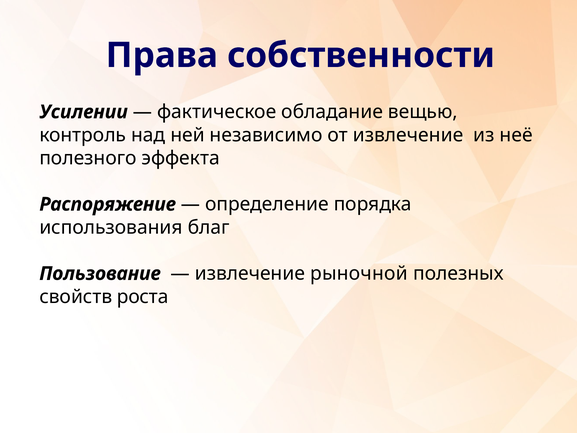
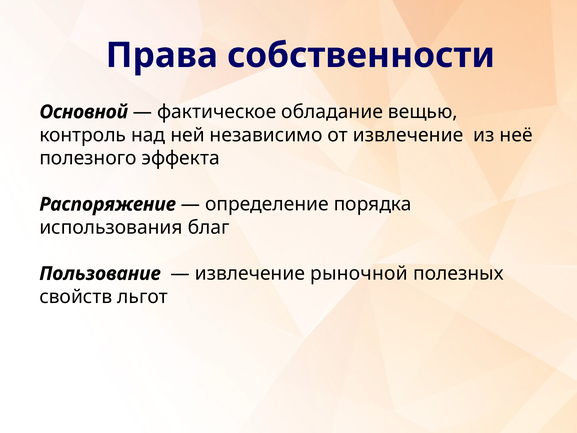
Усилении: Усилении -> Основной (84, 112)
роста: роста -> льгот (143, 297)
